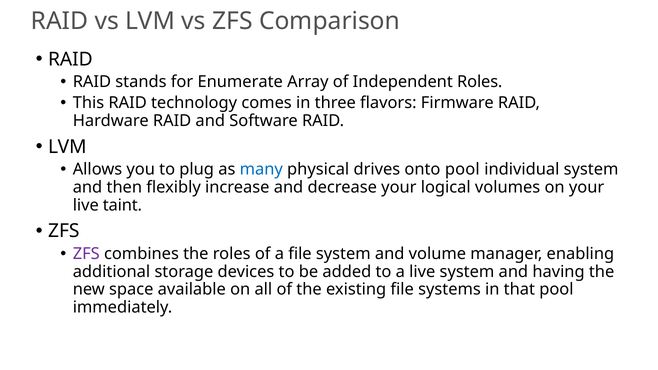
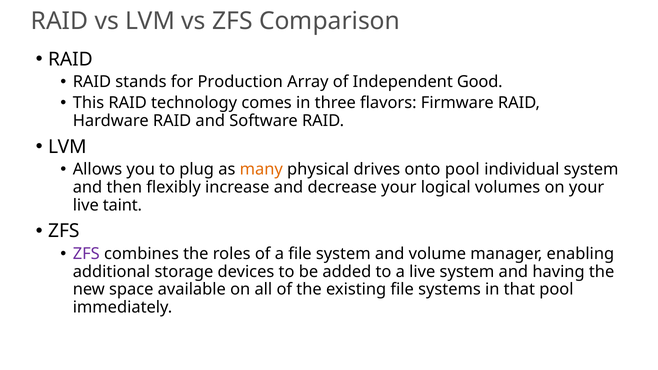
Enumerate: Enumerate -> Production (240, 82)
Independent Roles: Roles -> Good (480, 82)
many colour: blue -> orange (261, 170)
